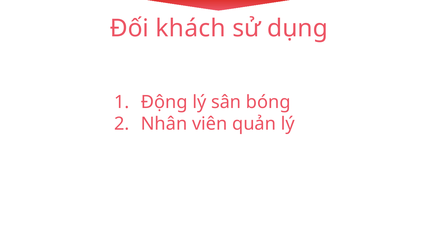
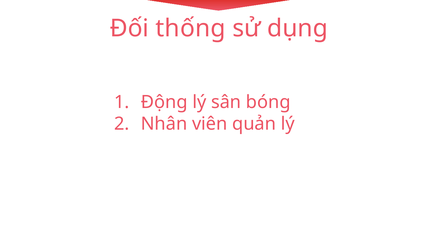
khách: khách -> thống (191, 28)
